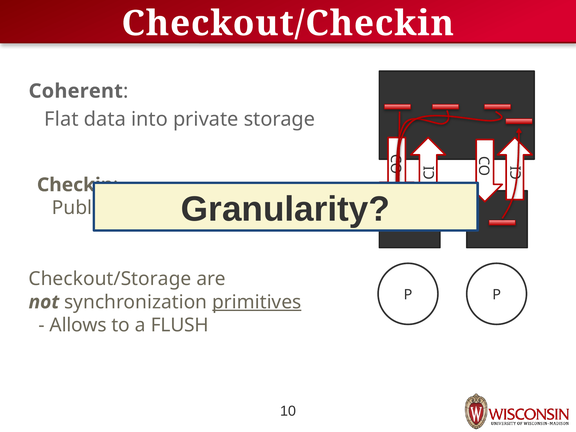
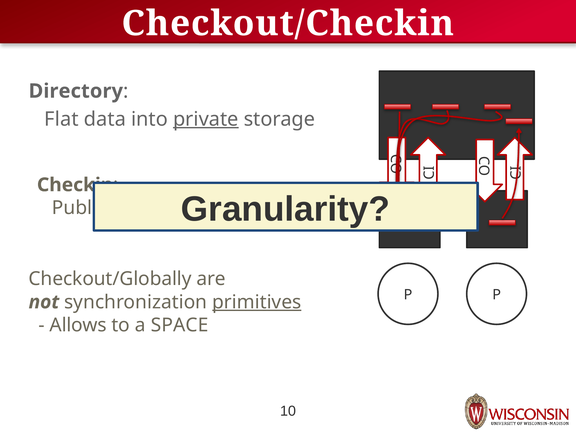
Coherent: Coherent -> Directory (76, 91)
private underline: none -> present (206, 119)
Checkout/Storage: Checkout/Storage -> Checkout/Globally (110, 279)
FLUSH: FLUSH -> SPACE (180, 325)
